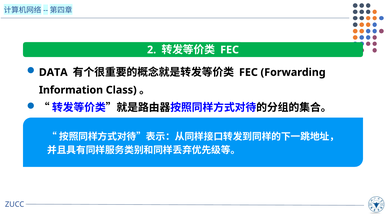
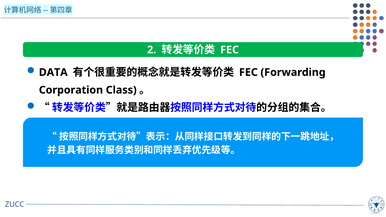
Information: Information -> Corporation (71, 90)
